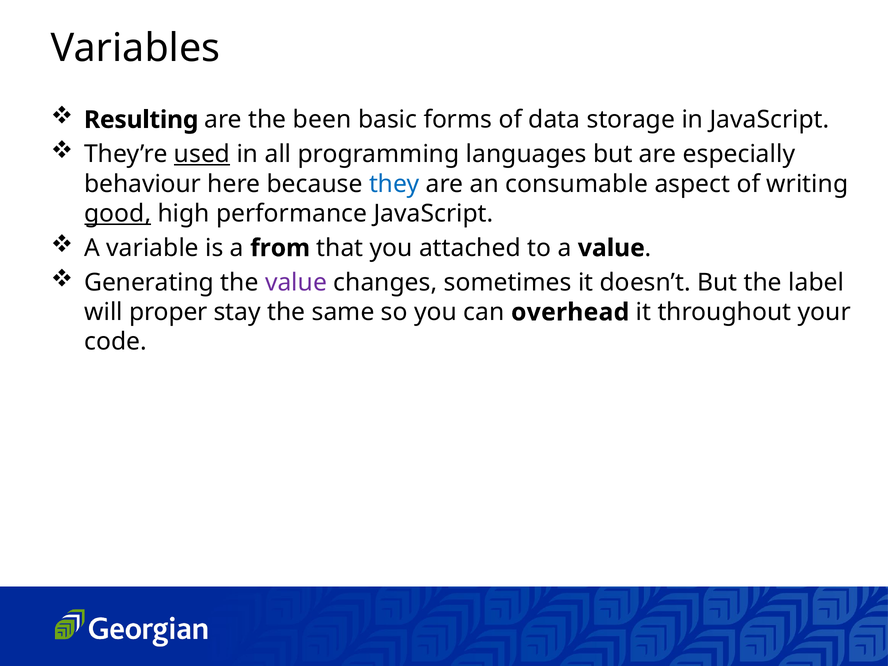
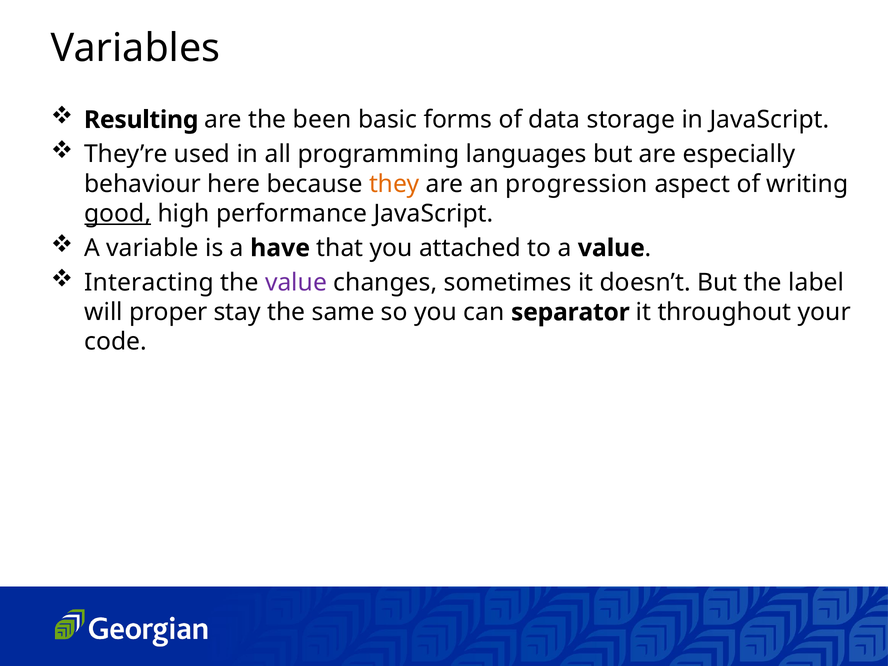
used underline: present -> none (202, 154)
they colour: blue -> orange (394, 184)
consumable: consumable -> progression (577, 184)
from: from -> have (280, 248)
Generating: Generating -> Interacting (149, 283)
overhead: overhead -> separator (570, 312)
